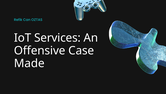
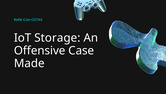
Services: Services -> Storage (57, 38)
